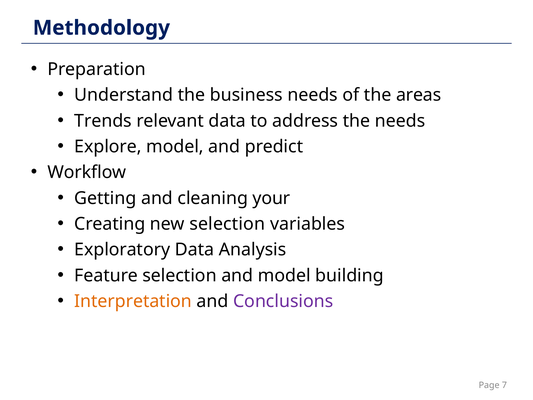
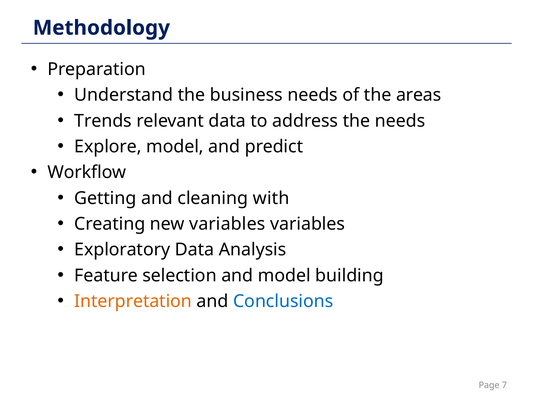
your: your -> with (271, 198)
new selection: selection -> variables (227, 224)
Conclusions colour: purple -> blue (283, 301)
